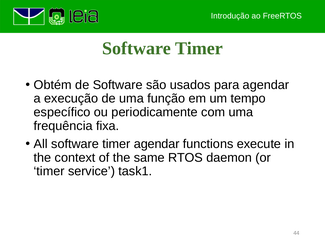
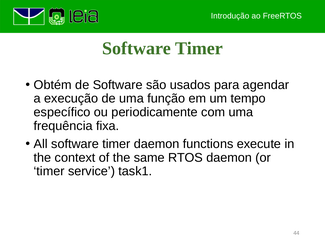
timer agendar: agendar -> daemon (157, 144)
